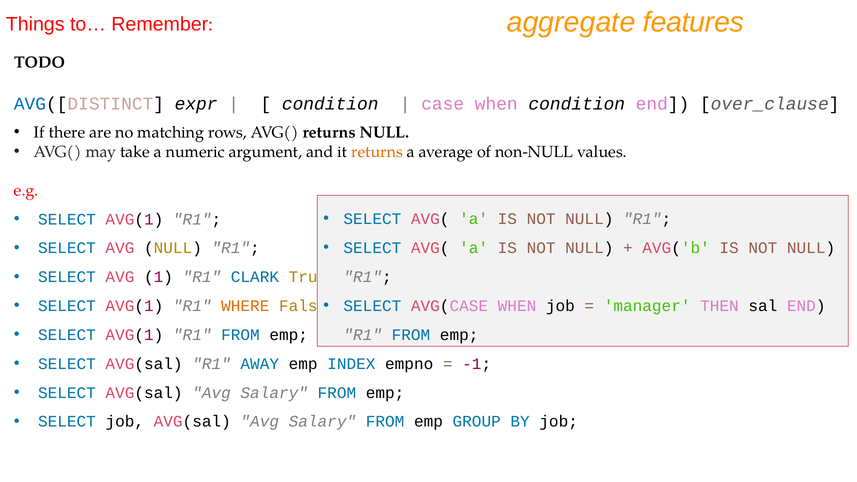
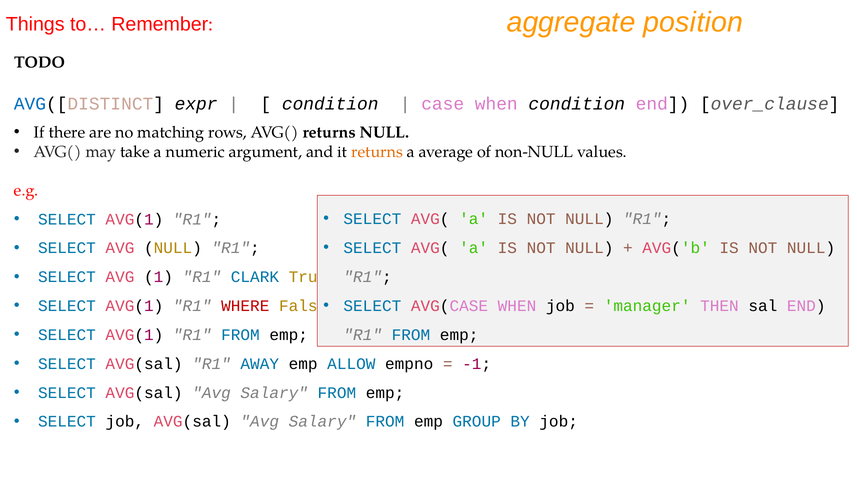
features: features -> position (693, 22)
WHERE colour: orange -> red (245, 306)
INDEX: INDEX -> ALLOW (351, 364)
